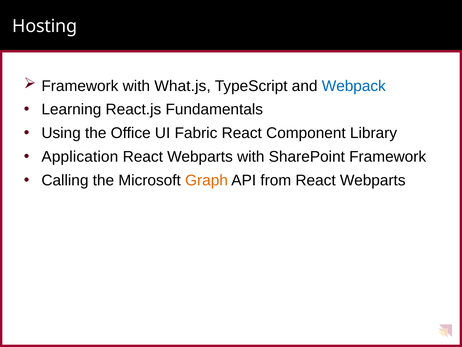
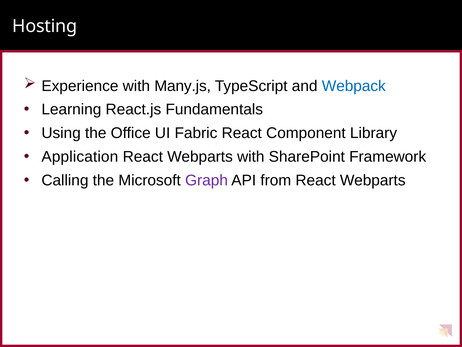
Framework: Framework -> Experience (80, 86)
What.js: What.js -> Many.js (183, 86)
Graph colour: orange -> purple (207, 180)
